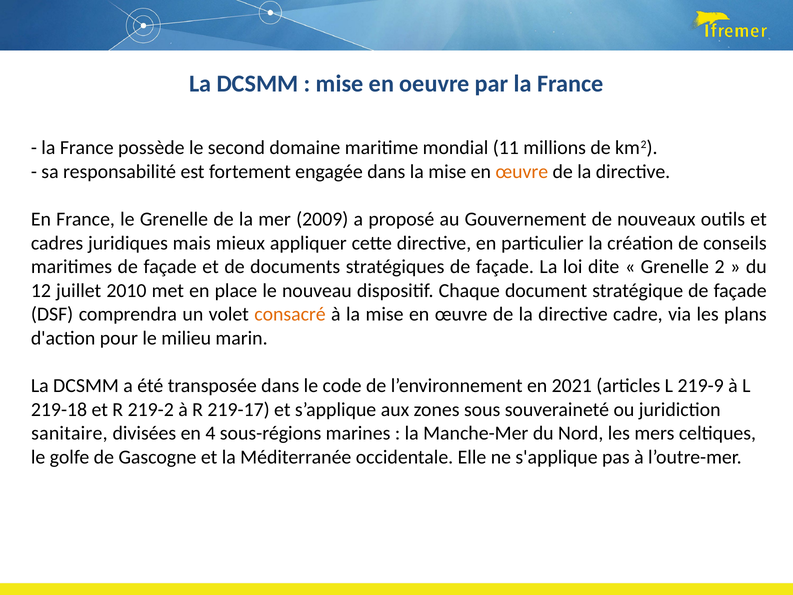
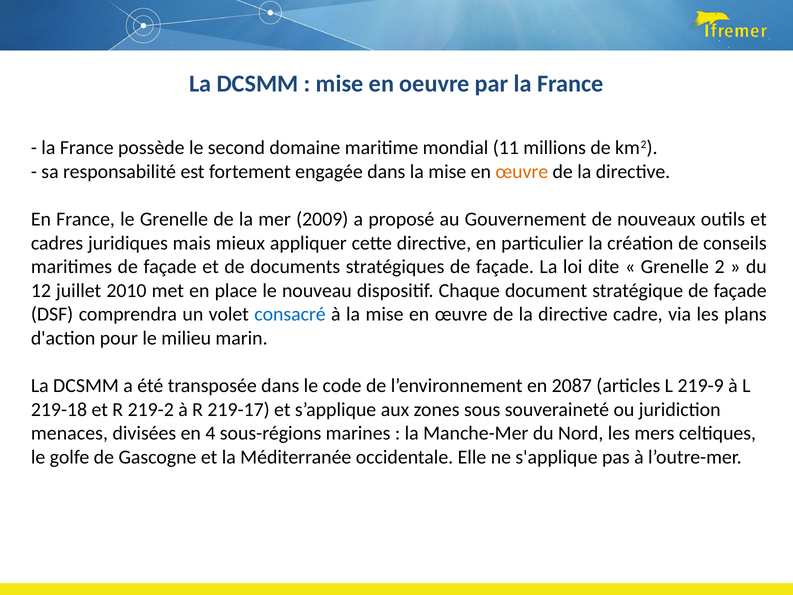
consacré colour: orange -> blue (290, 314)
2021: 2021 -> 2087 (572, 386)
sanitaire: sanitaire -> menaces (69, 433)
